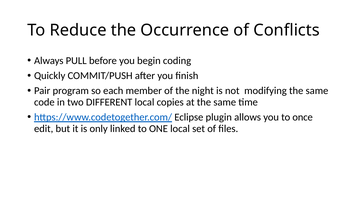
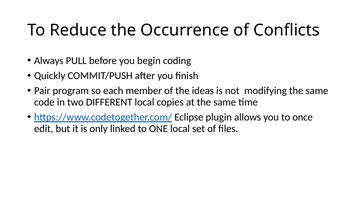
night: night -> ideas (203, 91)
